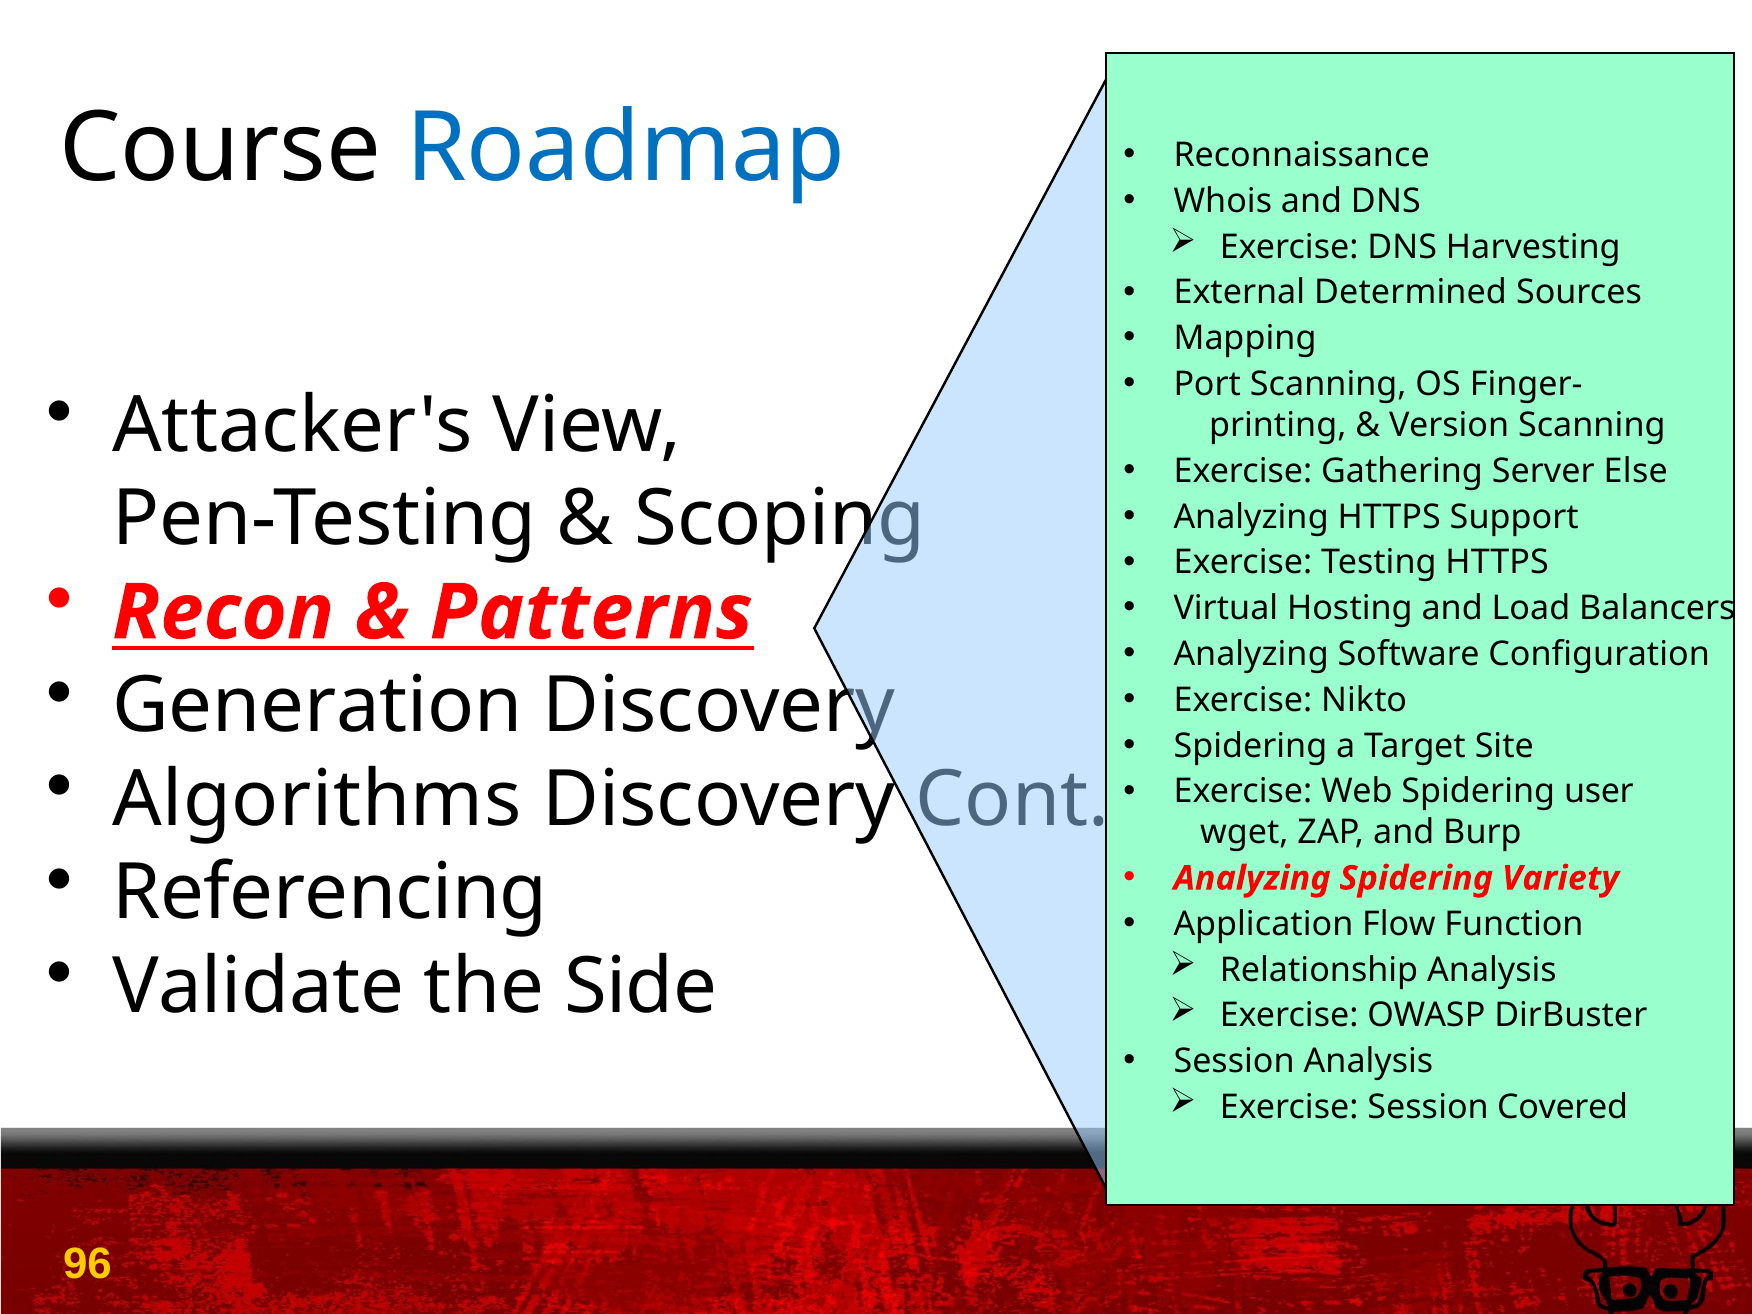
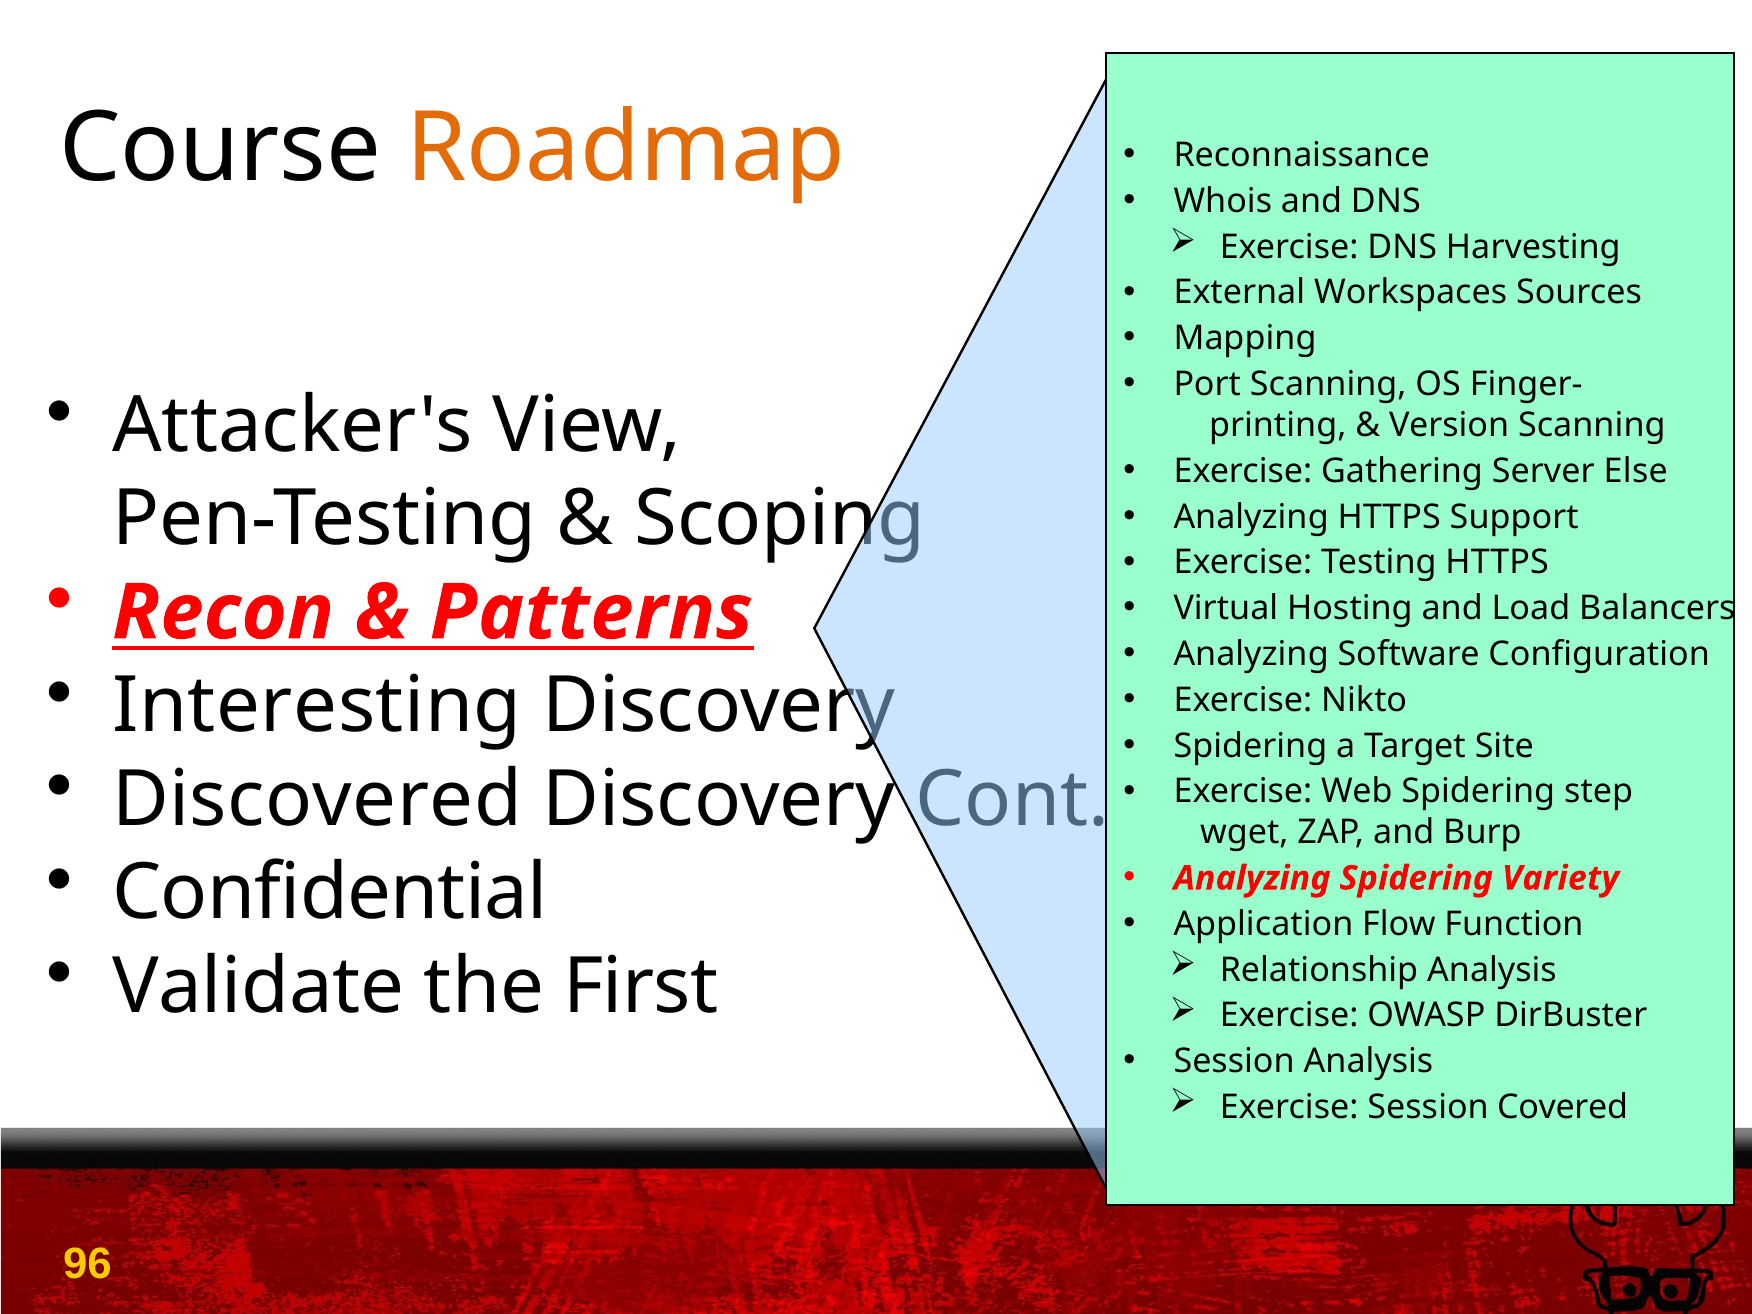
Roadmap colour: blue -> orange (626, 149)
Determined: Determined -> Workspaces (1411, 293)
Generation: Generation -> Interesting (317, 706)
Algorithms: Algorithms -> Discovered (317, 800)
user: user -> step (1599, 792)
Referencing: Referencing -> Confidential (330, 893)
Side: Side -> First (641, 987)
